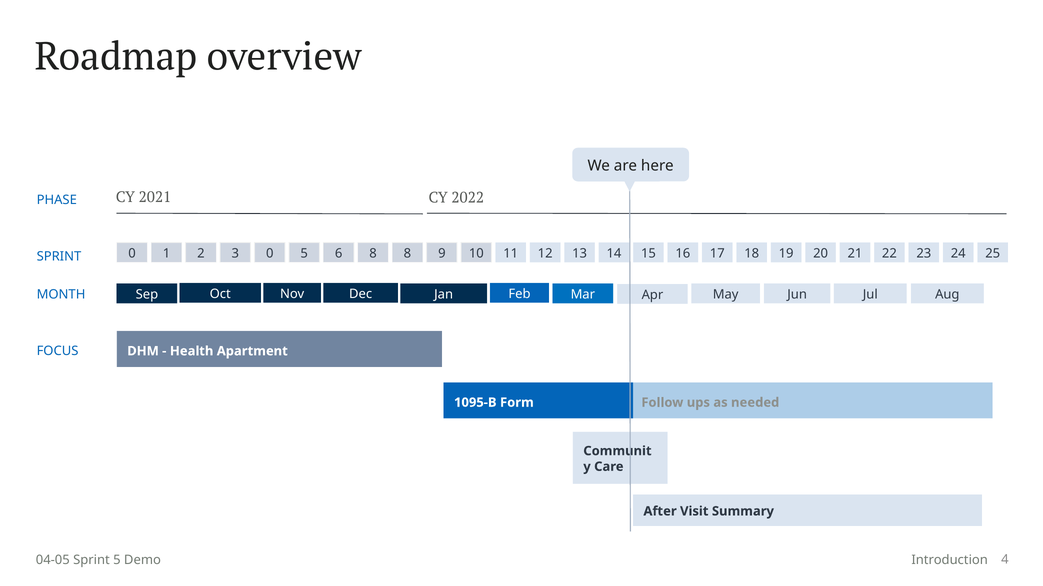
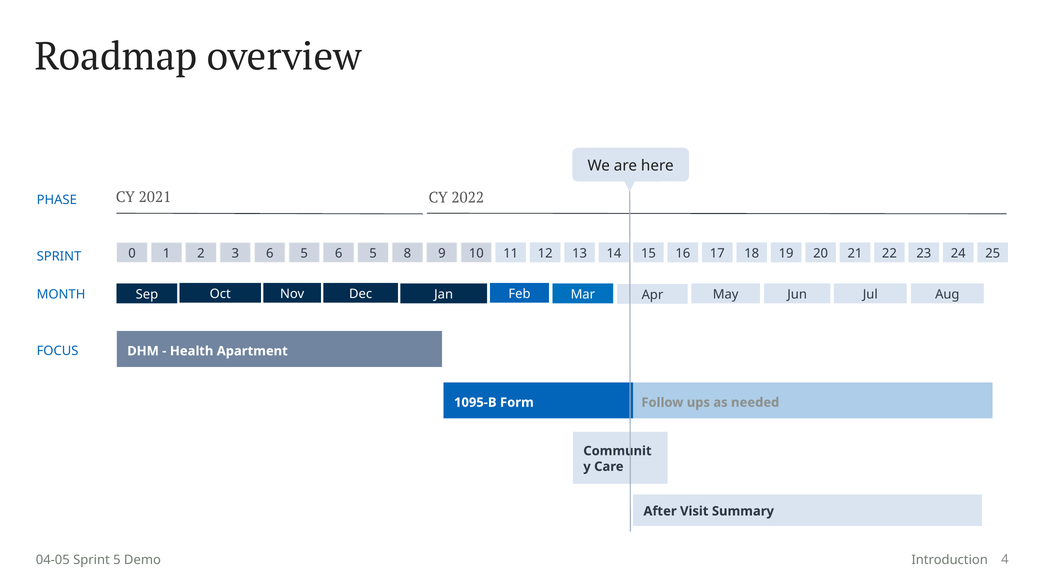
3 0: 0 -> 6 (270, 254)
5 6 8: 8 -> 5 (373, 254)
